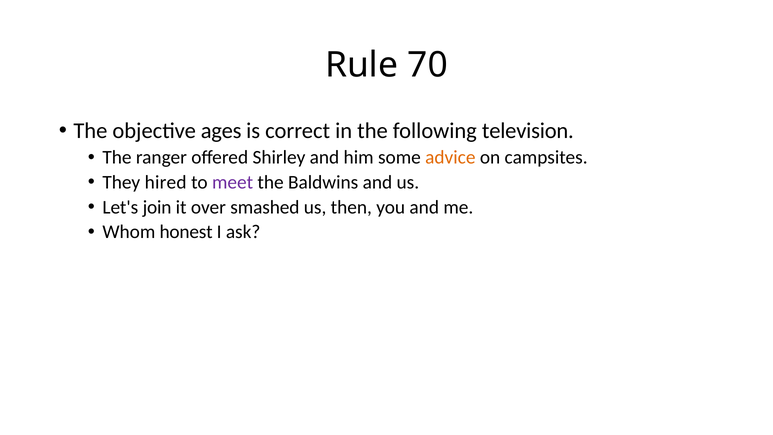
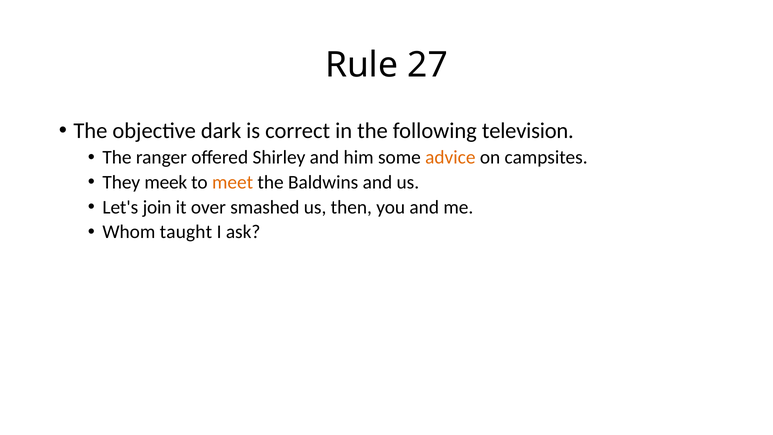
70: 70 -> 27 (428, 65)
ages: ages -> dark (221, 131)
hired: hired -> meek (166, 182)
meet colour: purple -> orange (233, 182)
honest: honest -> taught (186, 232)
